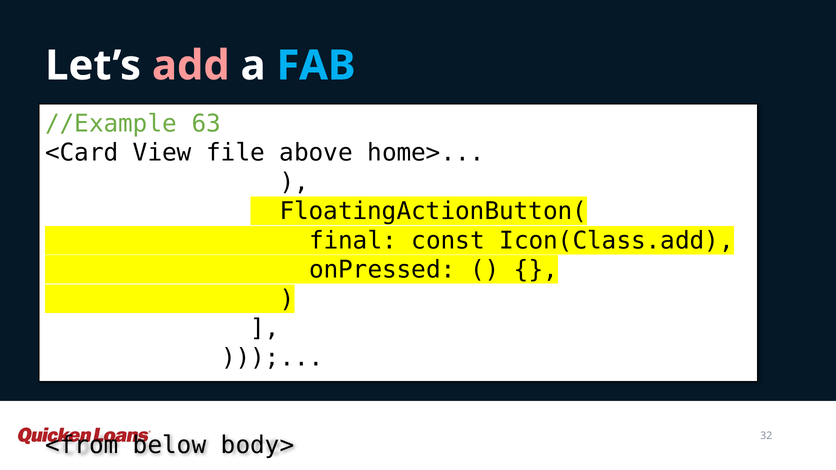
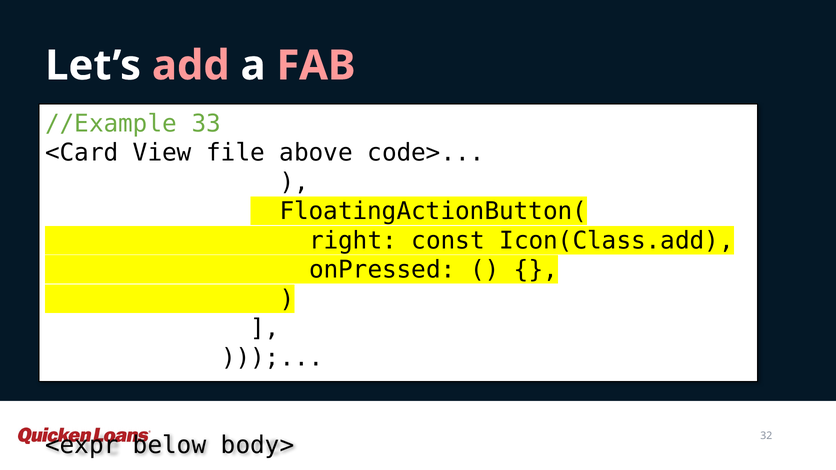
FAB colour: light blue -> pink (316, 66)
63: 63 -> 33 (206, 124)
home>: home> -> code> (426, 153)
final: final -> right (353, 241)
<from: <from -> <expr (82, 446)
